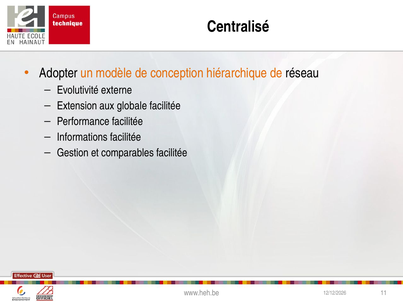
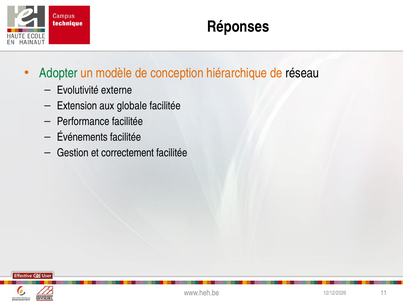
Centralisé: Centralisé -> Réponses (238, 27)
Adopter colour: black -> green (58, 73)
Informations: Informations -> Événements (82, 137)
comparables: comparables -> correctement (128, 153)
